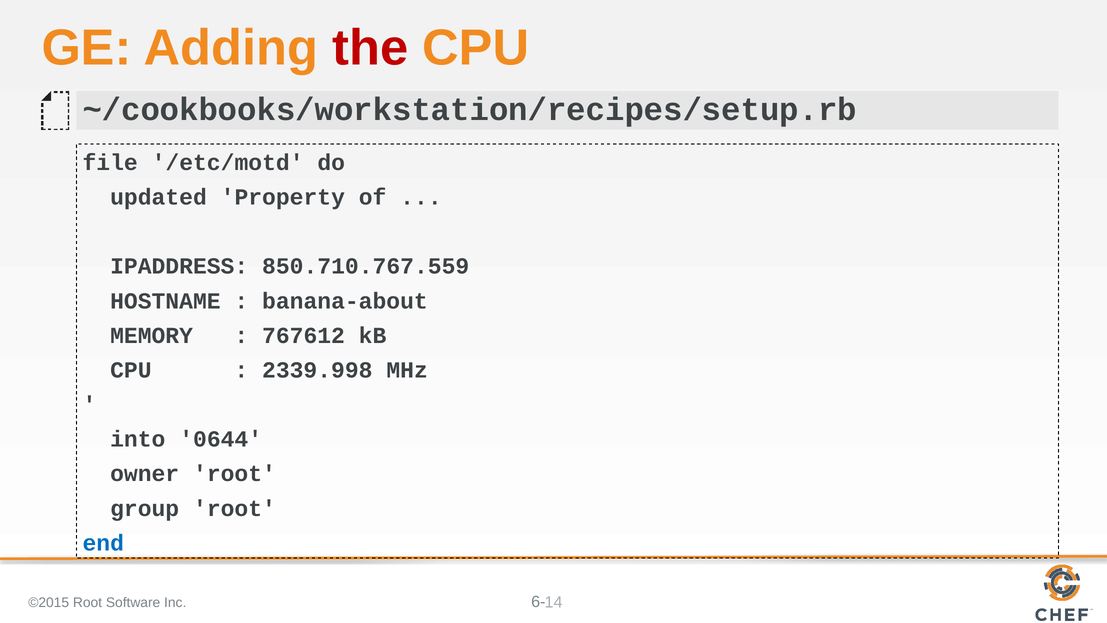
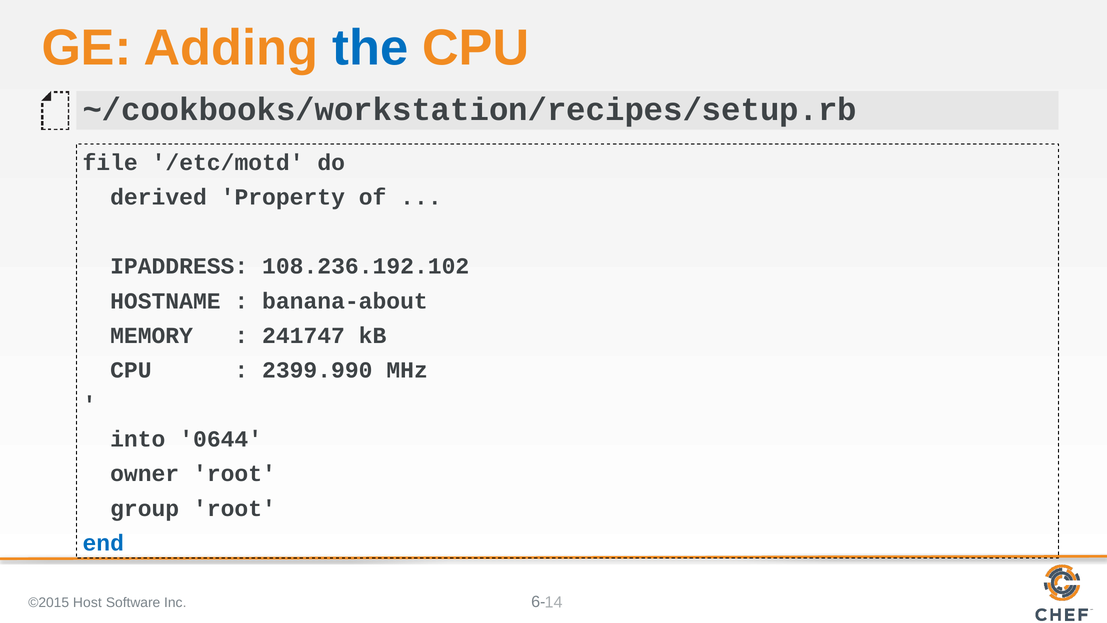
the colour: red -> blue (370, 48)
updated: updated -> derived (158, 197)
850.710.767.559: 850.710.767.559 -> 108.236.192.102 (366, 266)
767612: 767612 -> 241747 (303, 335)
2339.998: 2339.998 -> 2399.990 (317, 370)
©2015 Root: Root -> Host (87, 602)
